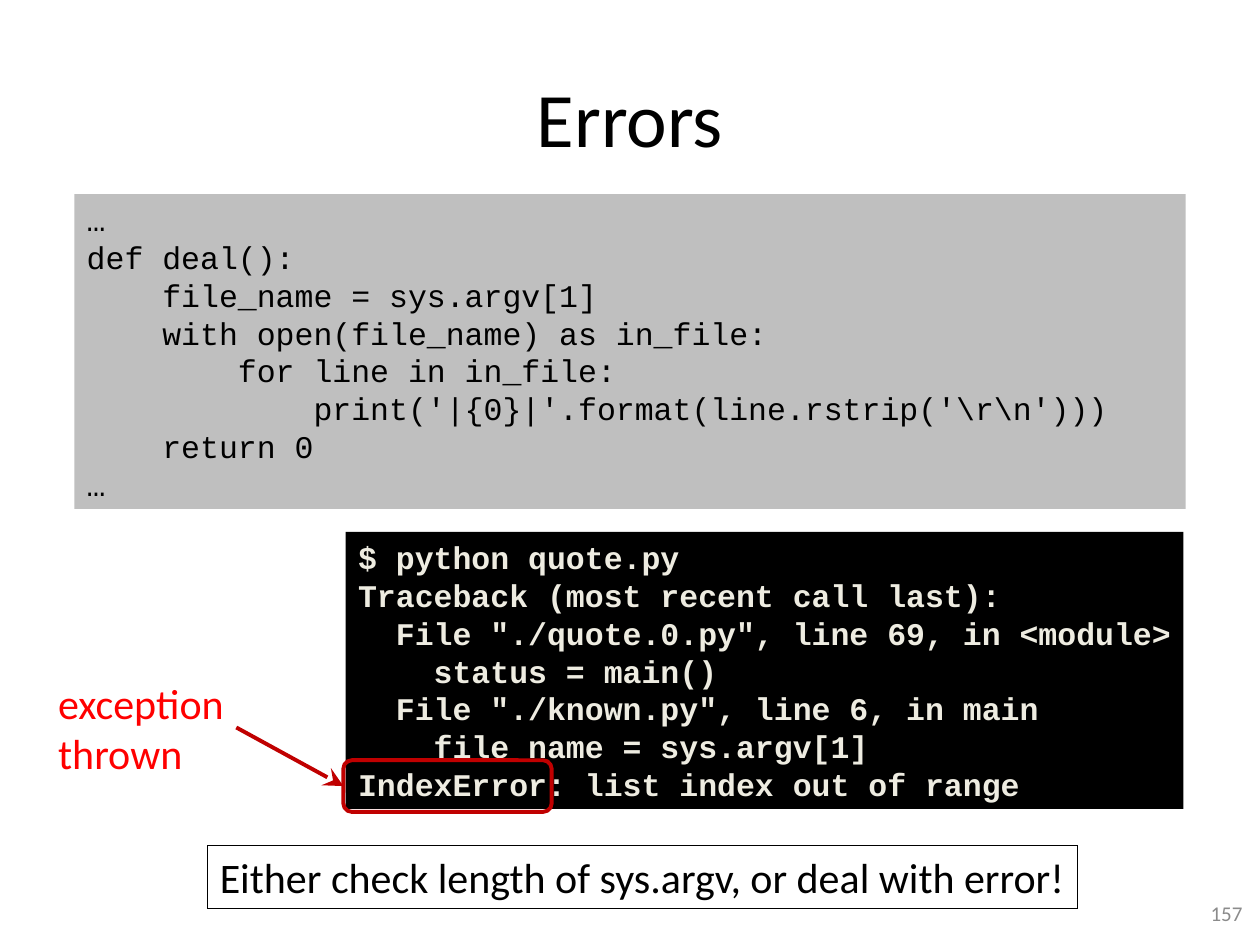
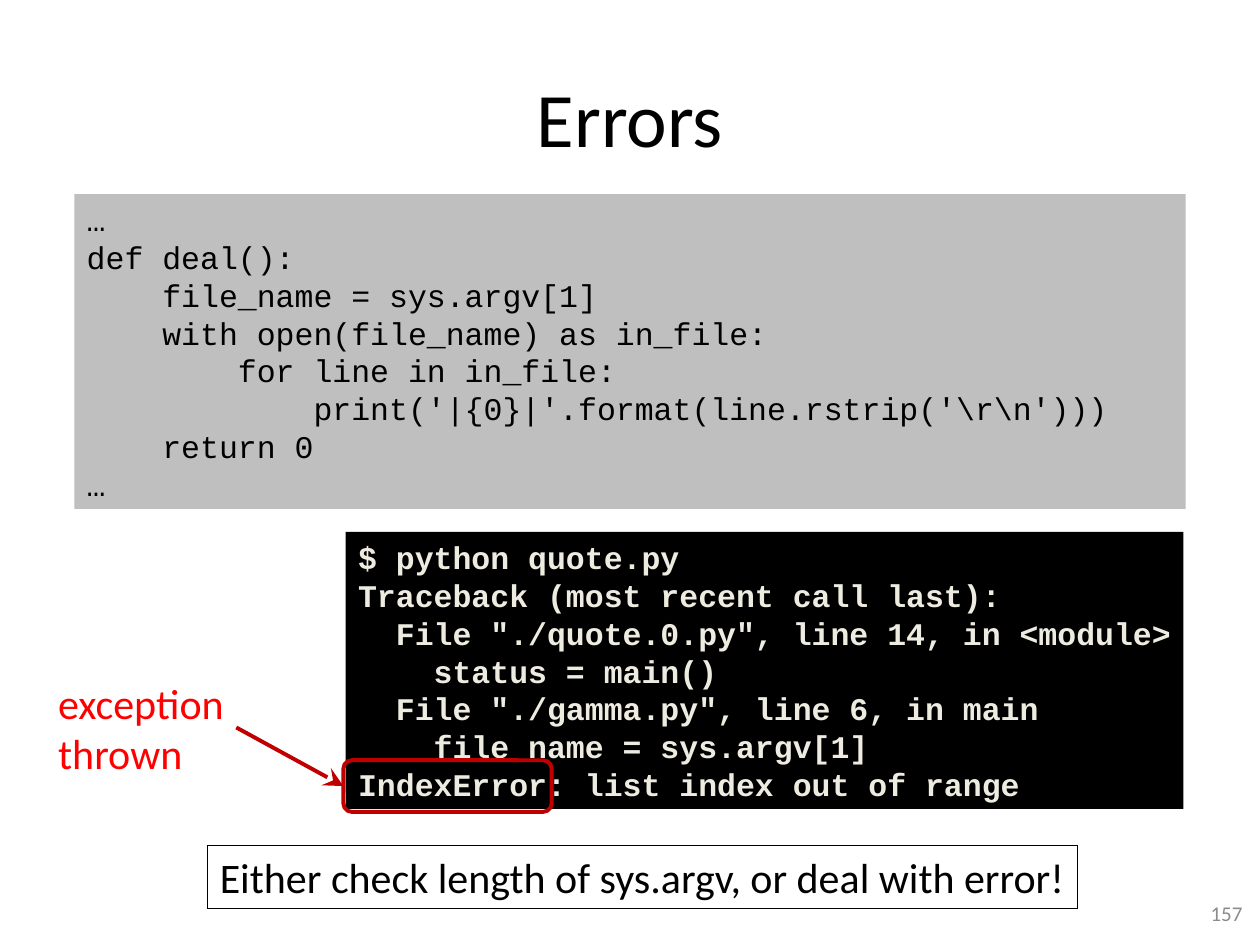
69: 69 -> 14 (916, 635)
./known.py: ./known.py -> ./gamma.py (613, 710)
